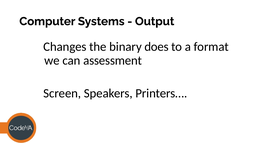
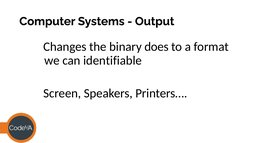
assessment: assessment -> identifiable (113, 60)
